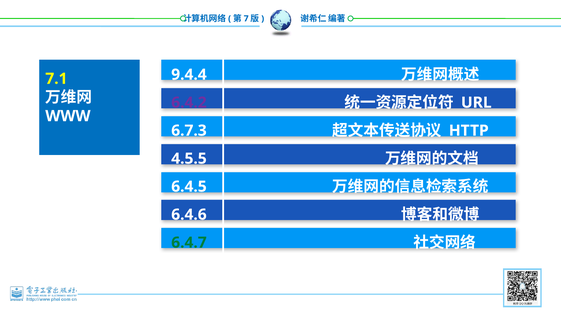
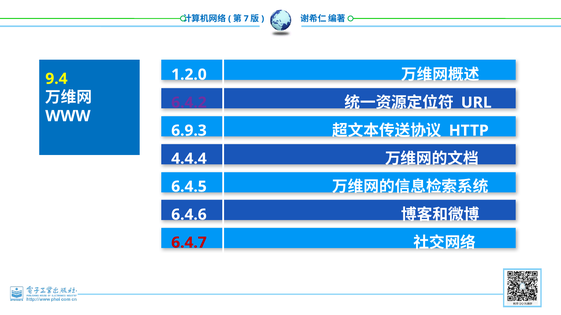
9.4.4: 9.4.4 -> 1.2.0 (189, 75)
7.1: 7.1 -> 9.4 (56, 79)
6.7.3: 6.7.3 -> 6.9.3 (189, 131)
4.5.5: 4.5.5 -> 4.4.4 (189, 159)
6.4.7 colour: green -> red (189, 243)
